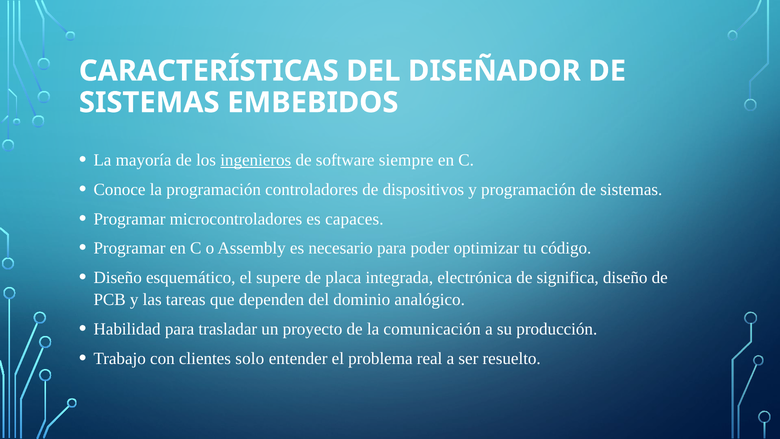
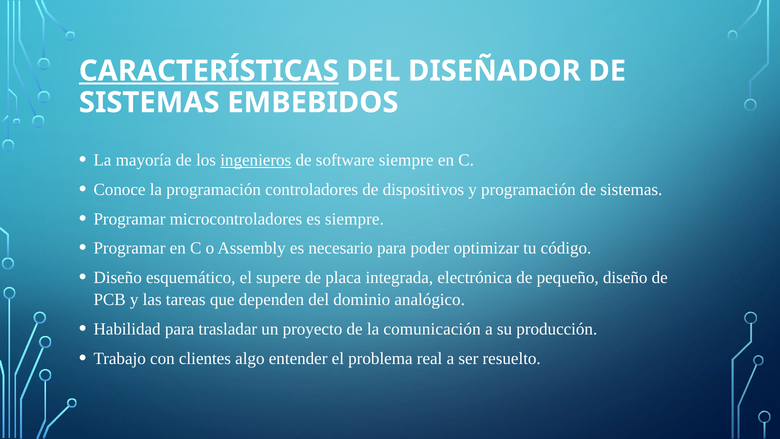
CARACTERÍSTICAS underline: none -> present (209, 71)
es capaces: capaces -> siempre (354, 219)
significa: significa -> pequeño (568, 278)
solo: solo -> algo (250, 358)
